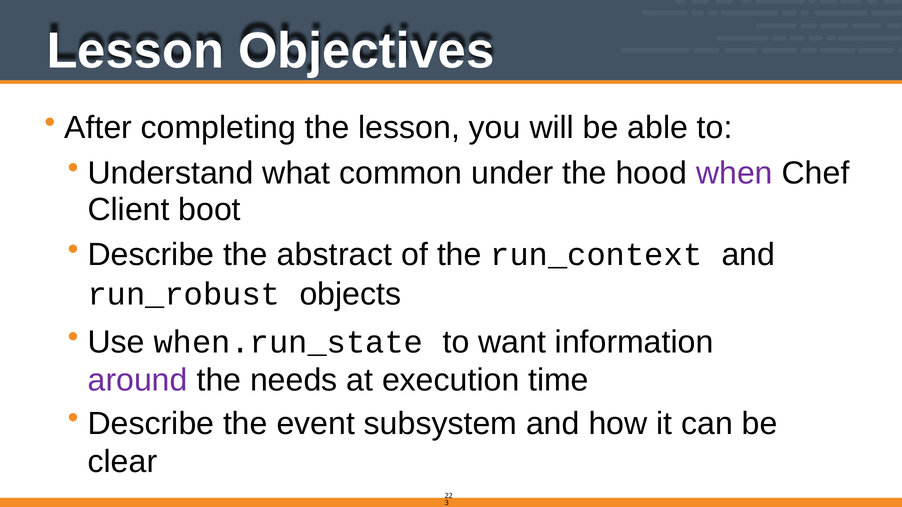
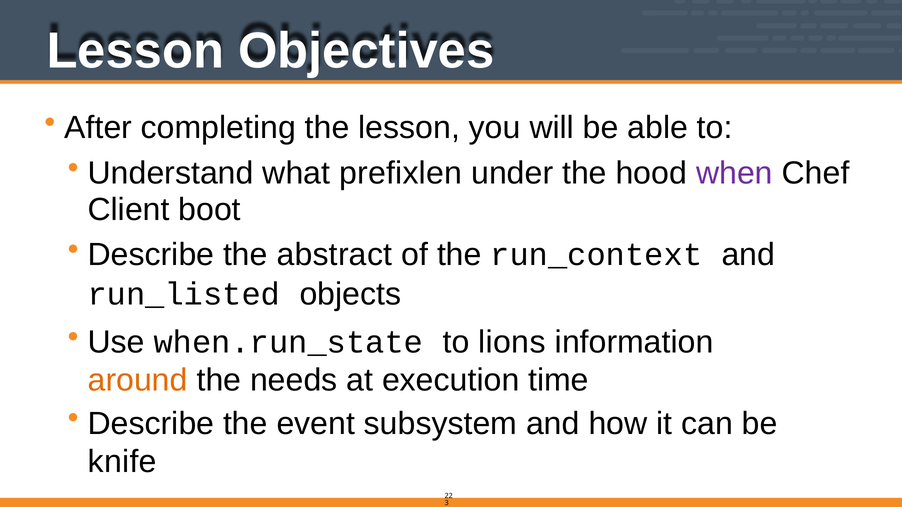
common: common -> prefixlen (401, 173)
run_robust: run_robust -> run_listed (184, 294)
want: want -> lions (512, 343)
around colour: purple -> orange (138, 380)
clear: clear -> knife (122, 462)
